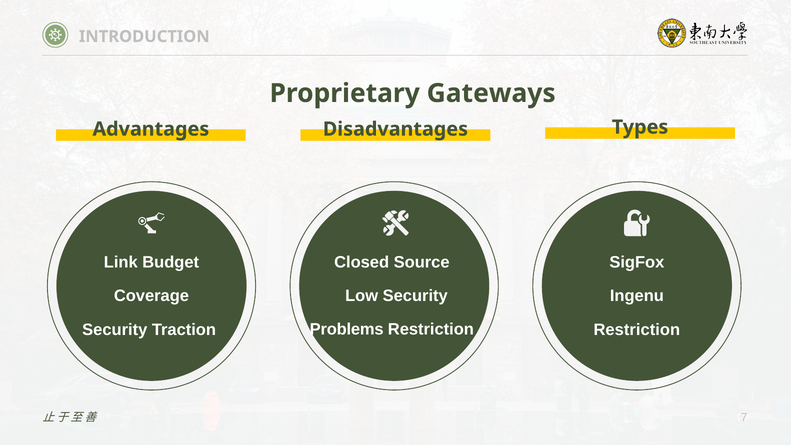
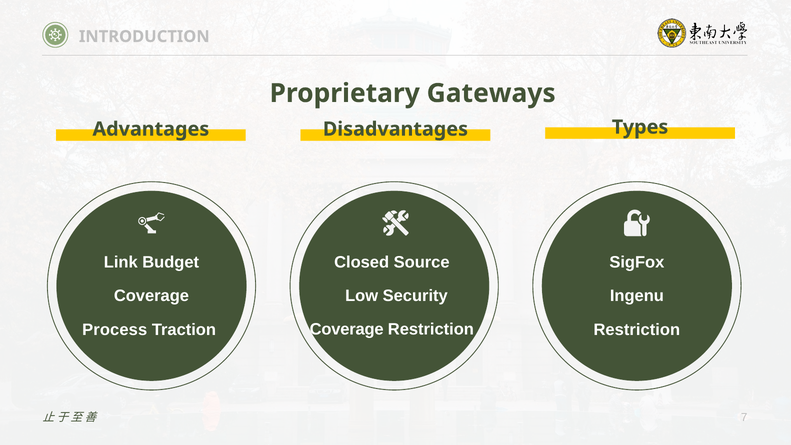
Problems: Problems -> Coverage (347, 329)
Security: Security -> Process (115, 330)
